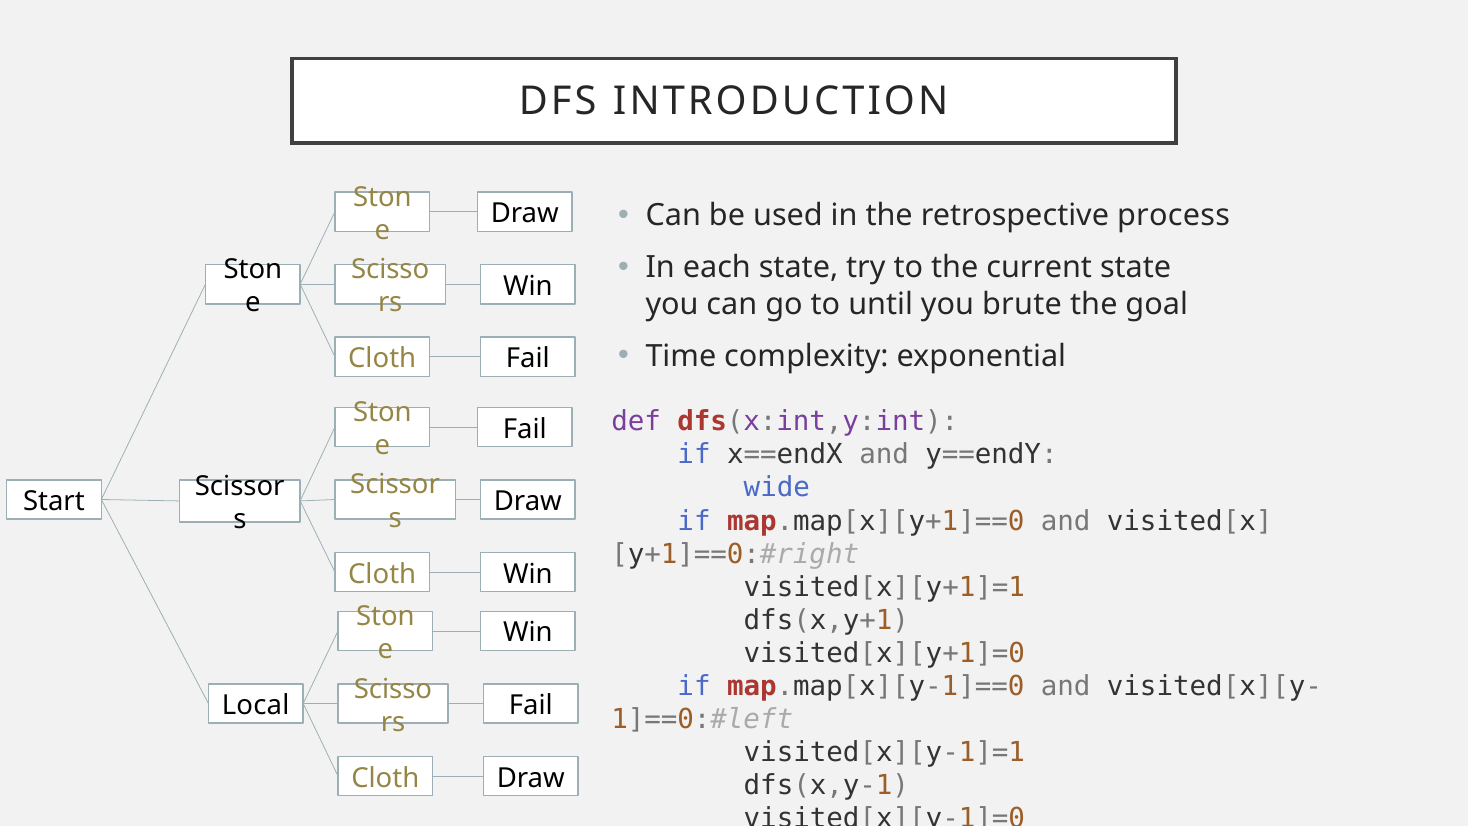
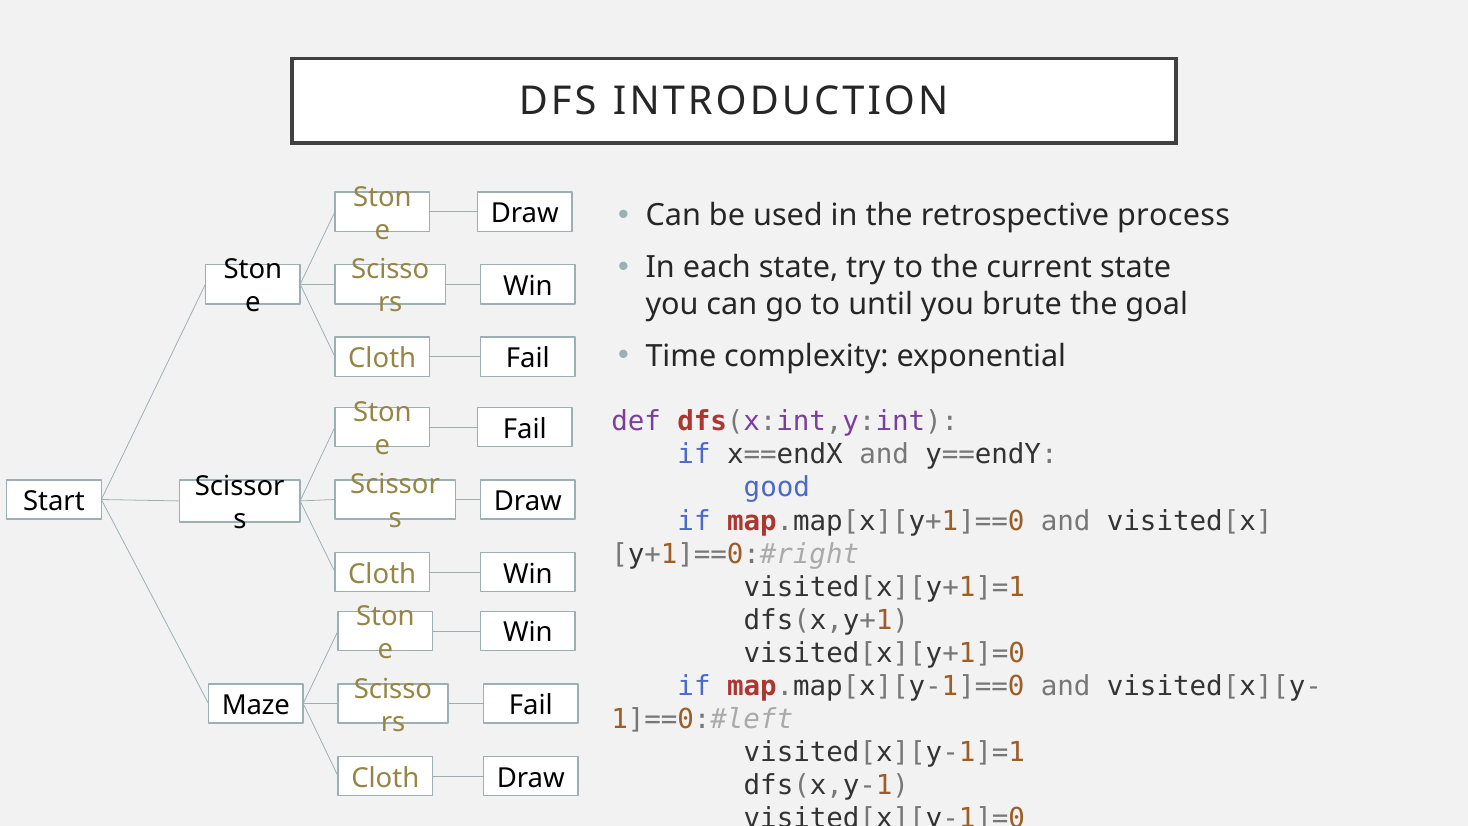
wide: wide -> good (777, 488)
Local: Local -> Maze (256, 705)
